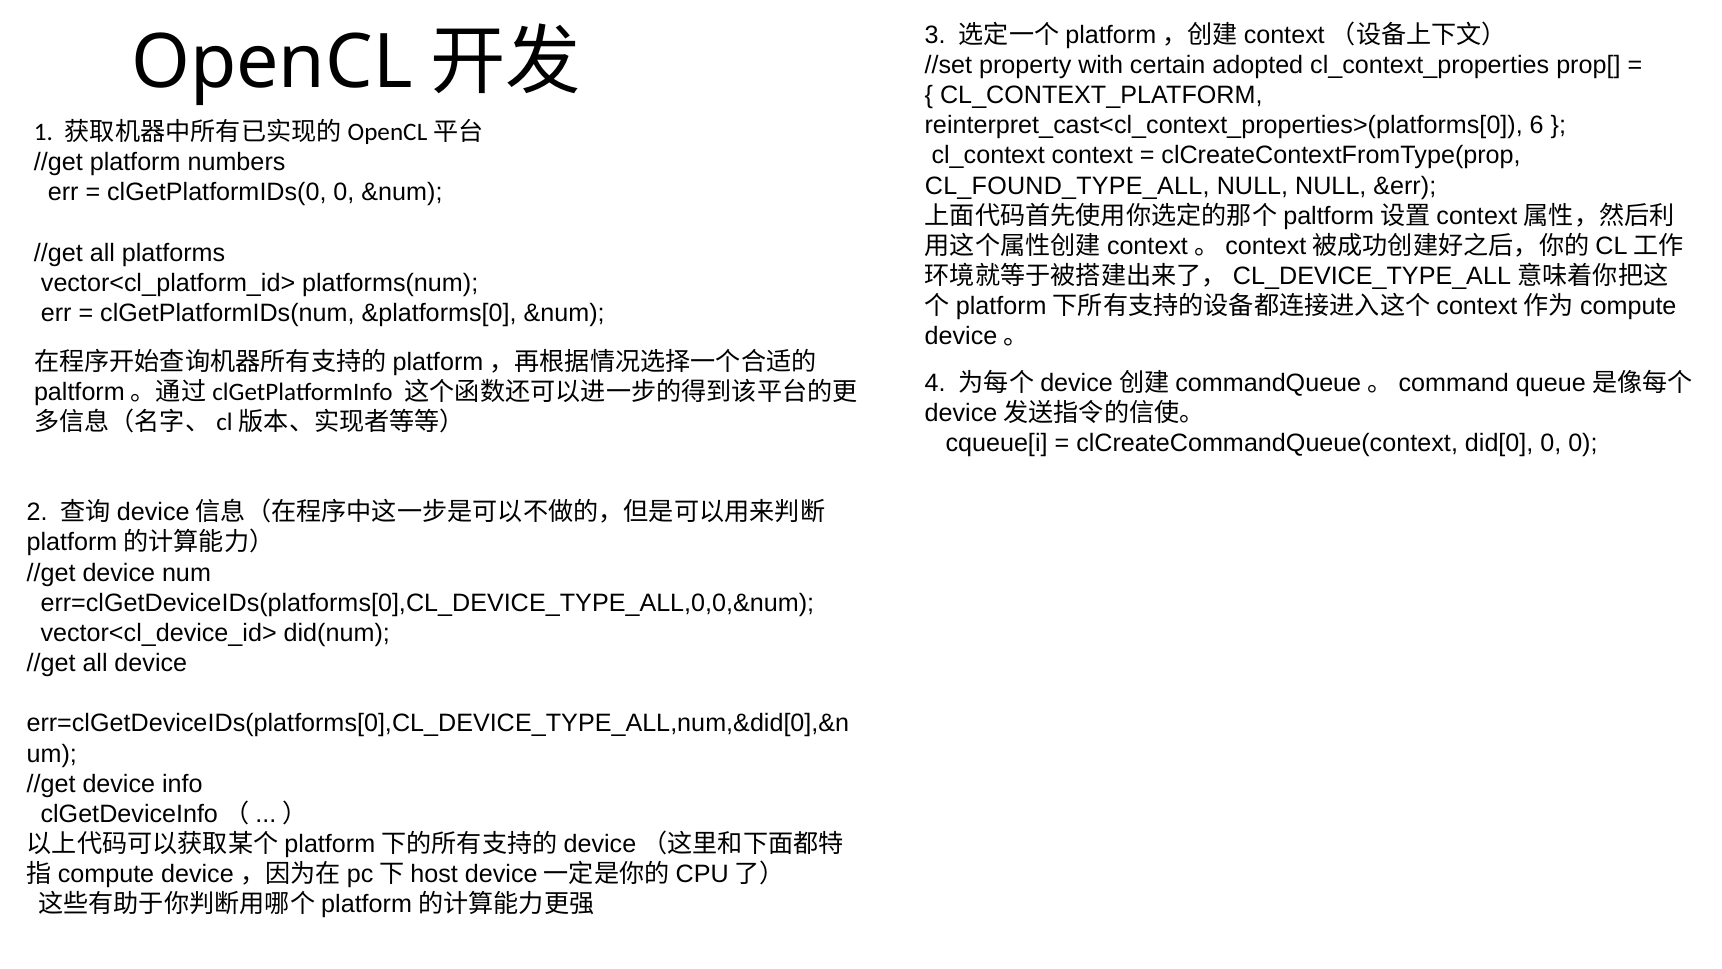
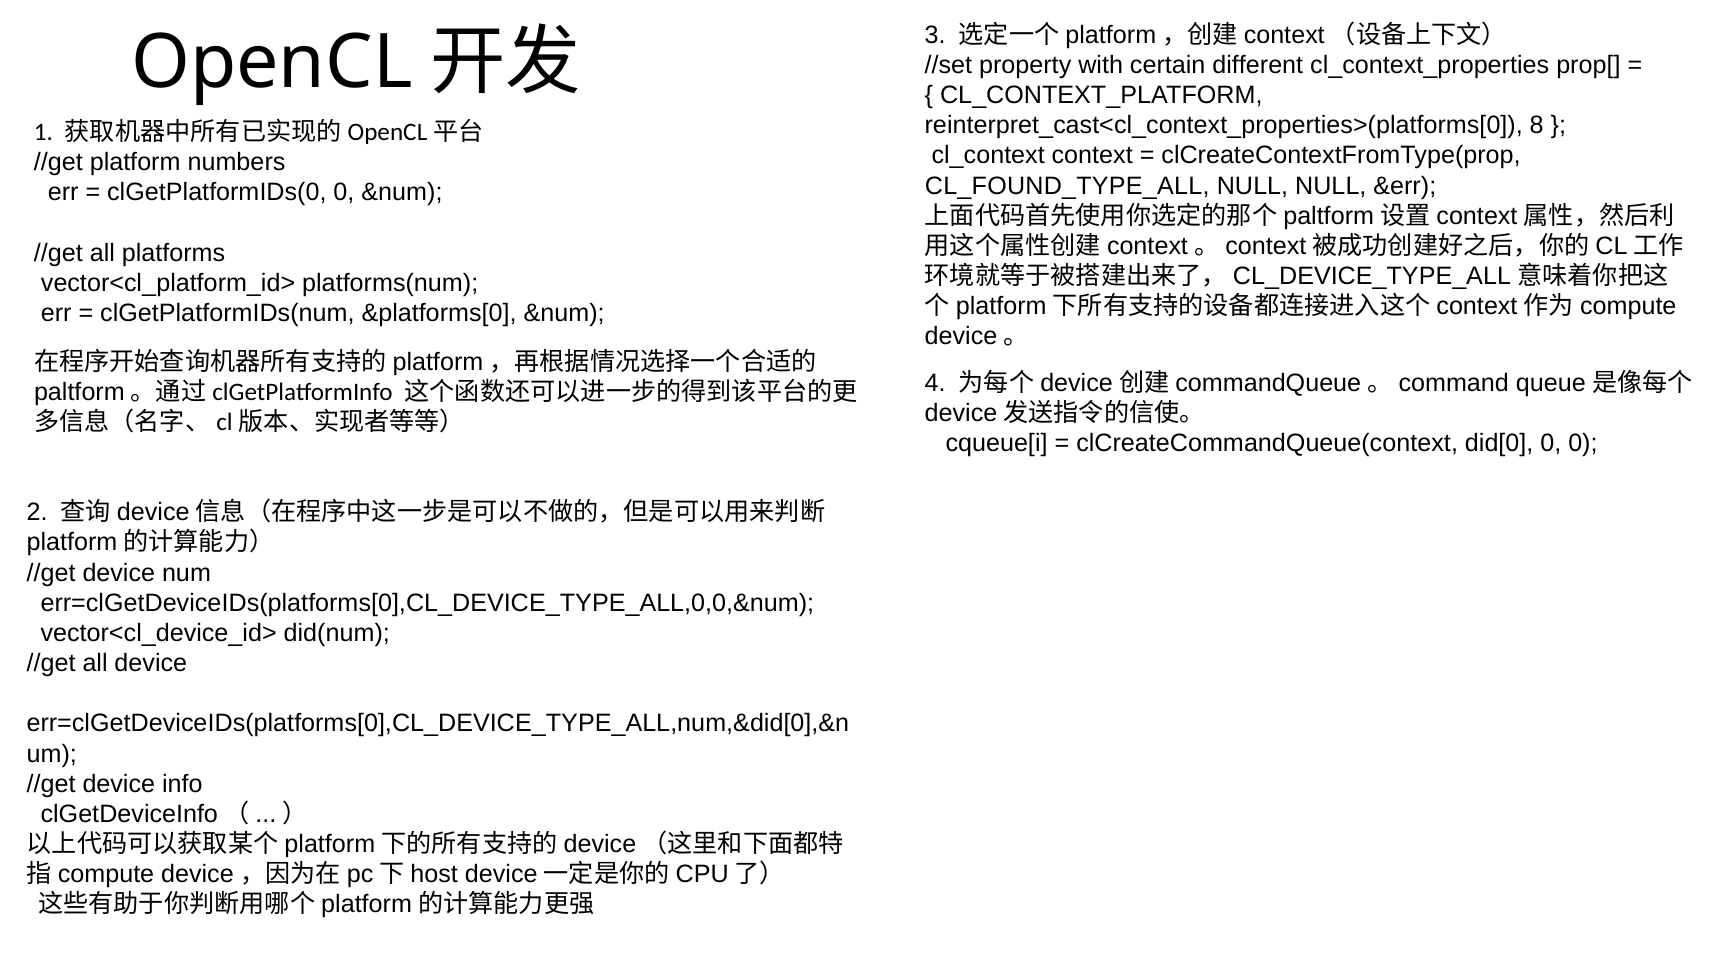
adopted: adopted -> different (1258, 65)
6: 6 -> 8 (1537, 125)
